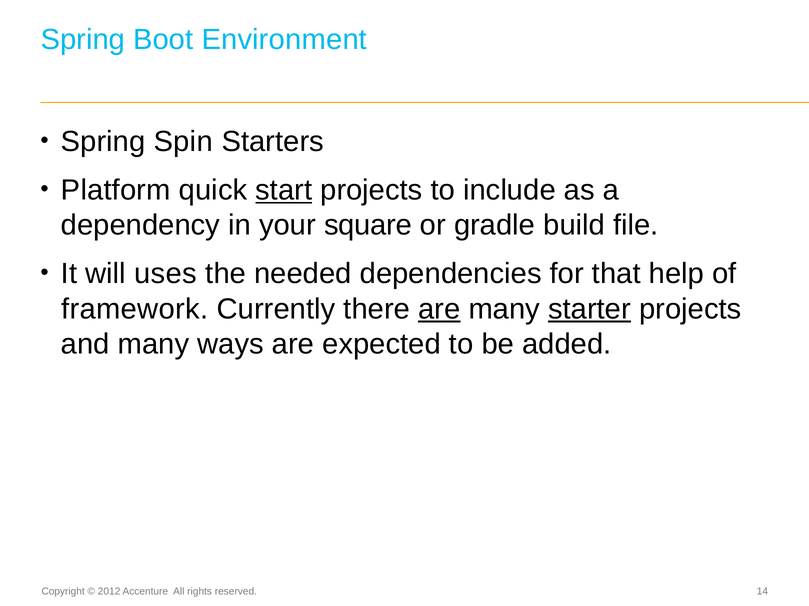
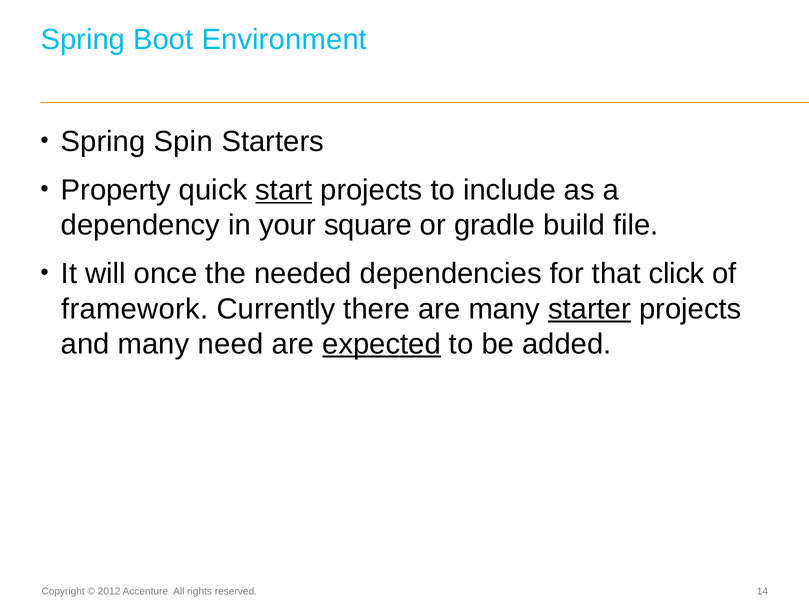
Platform: Platform -> Property (116, 190)
uses: uses -> once (166, 274)
help: help -> click (677, 274)
are underline: present -> none (439, 309)
ways: ways -> need (230, 344)
expected underline: none -> present (382, 344)
